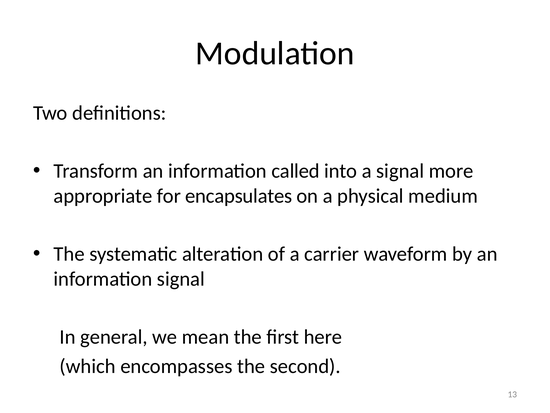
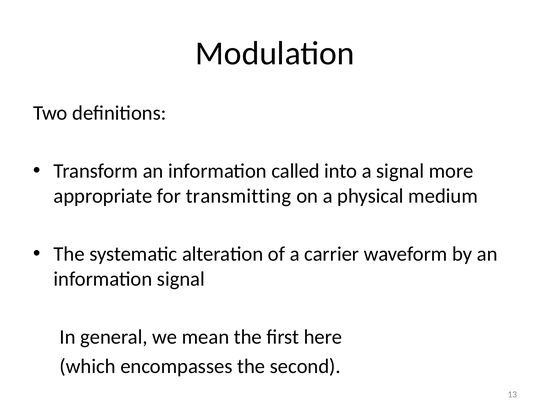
encapsulates: encapsulates -> transmitting (239, 196)
